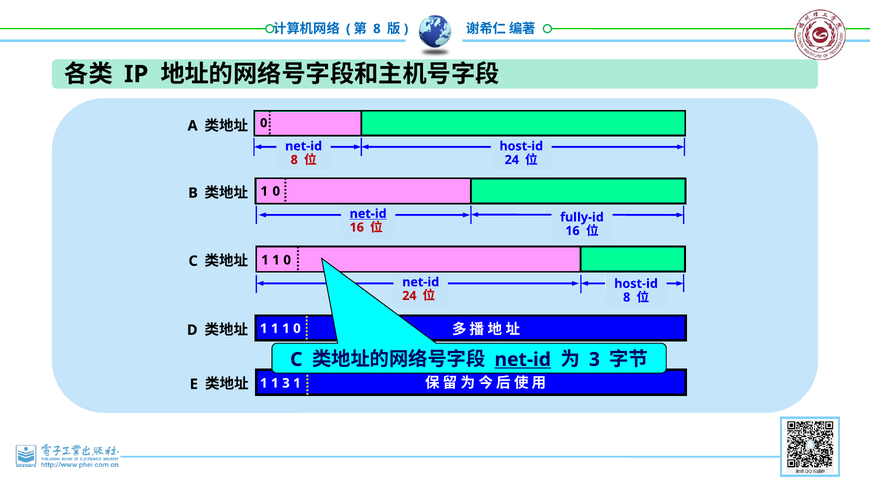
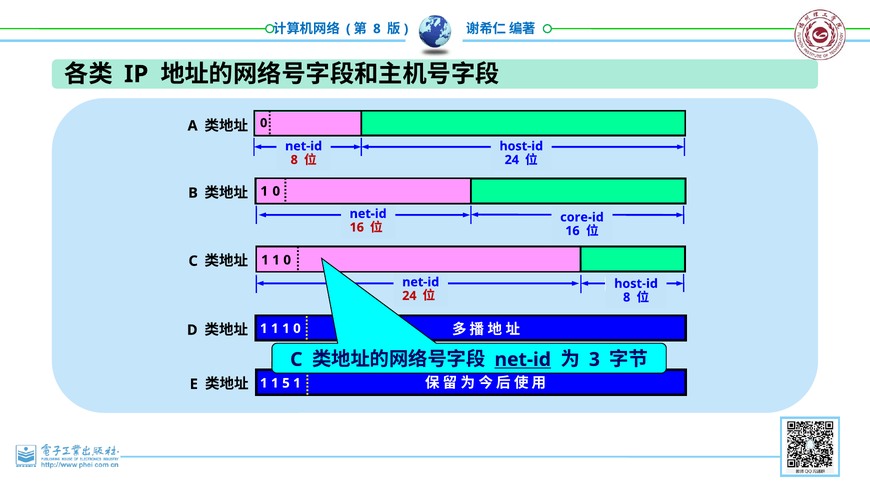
net-id underline: present -> none (368, 214)
fully-id: fully-id -> core-id (582, 217)
1 3: 3 -> 5 (286, 384)
